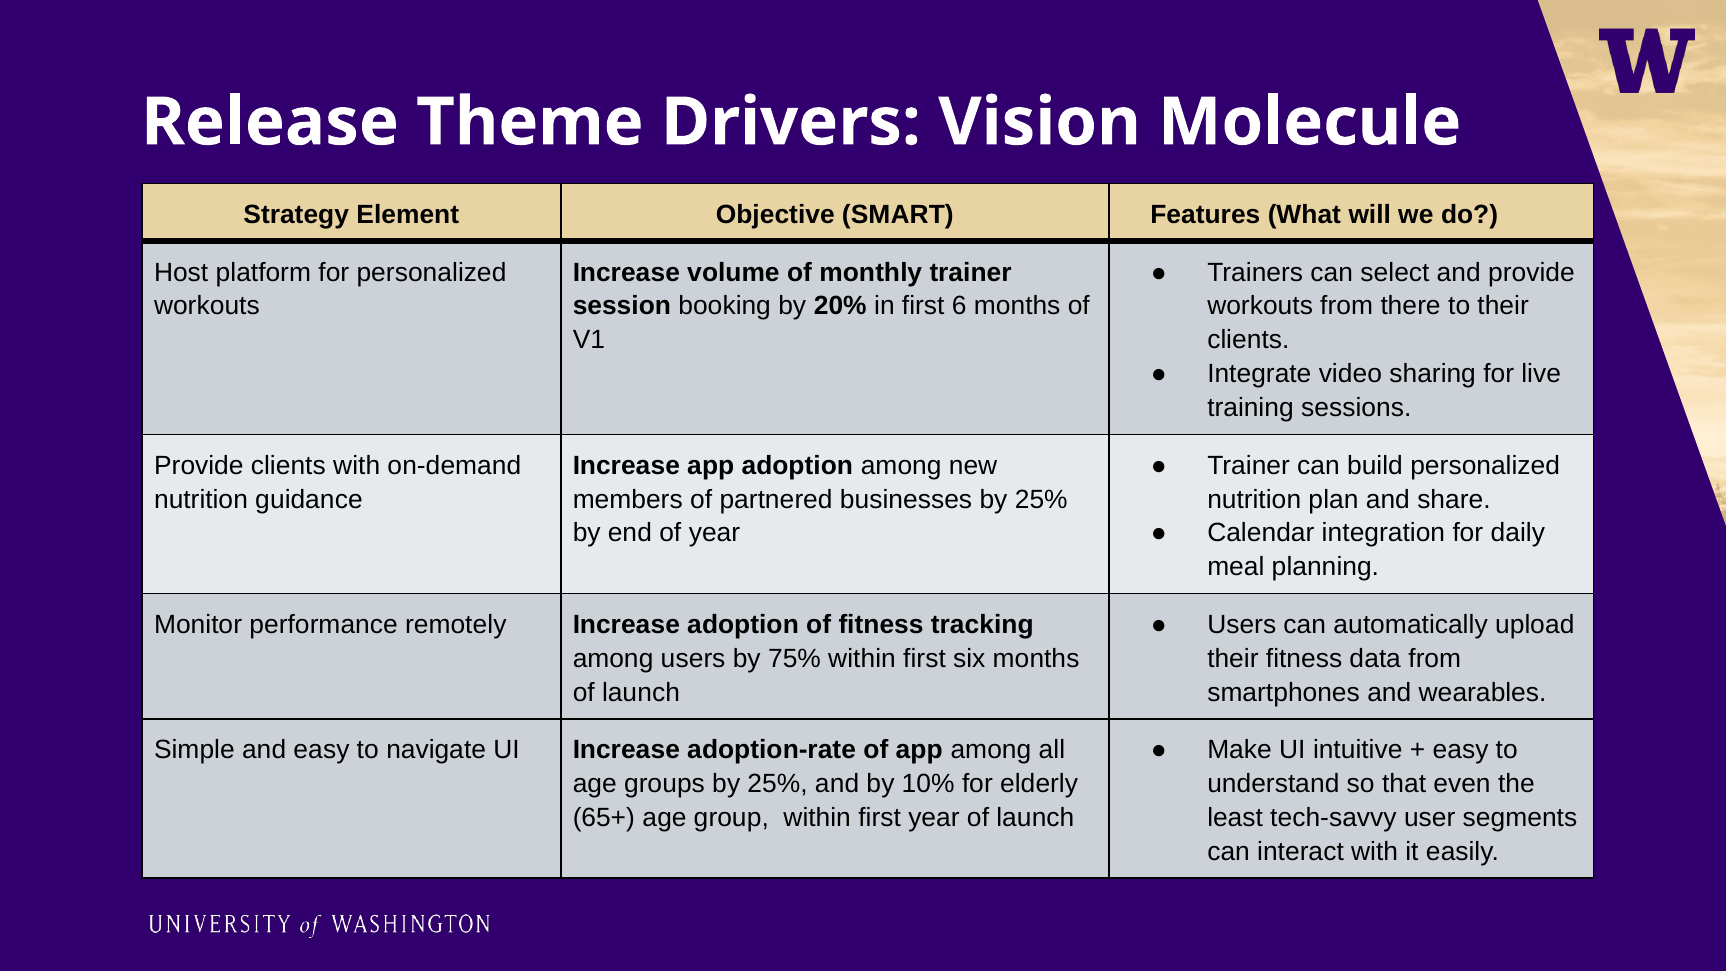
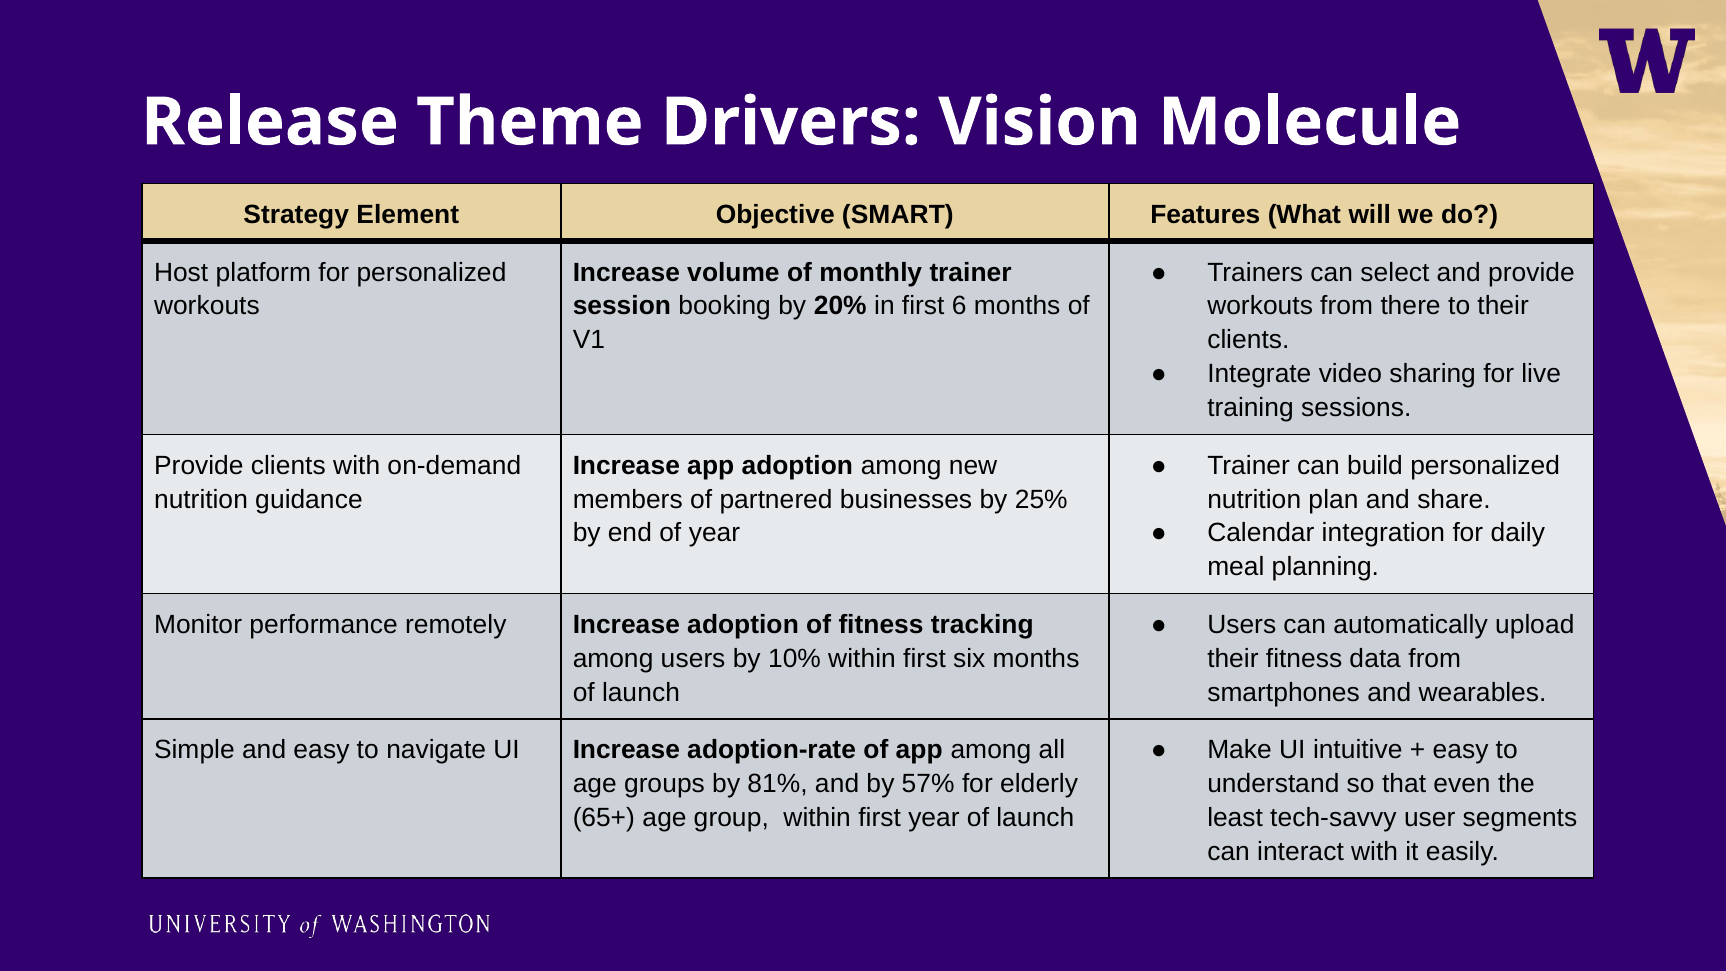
75%: 75% -> 10% (795, 659)
groups by 25%: 25% -> 81% (778, 784)
10%: 10% -> 57% (928, 784)
